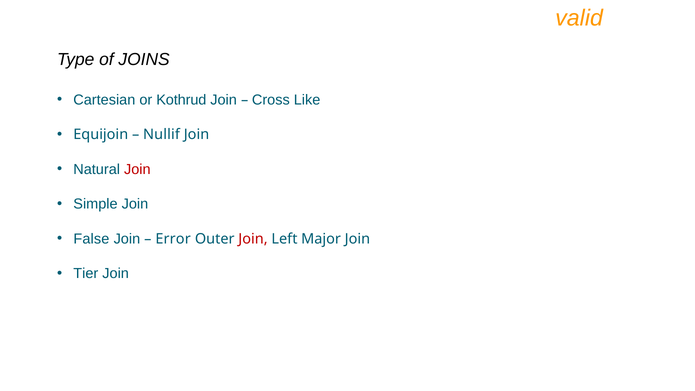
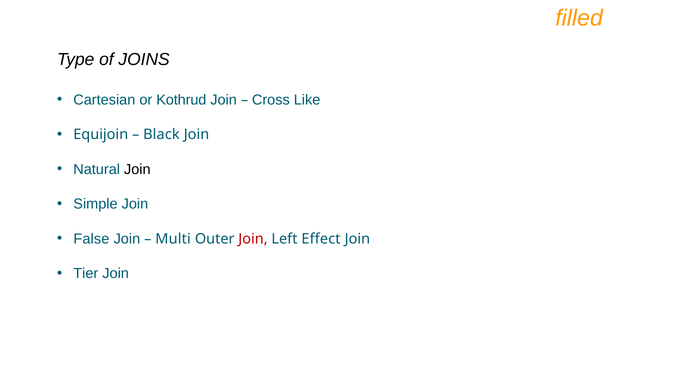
valid: valid -> filled (579, 18)
Nullif: Nullif -> Black (161, 135)
Join colour: red -> black (137, 169)
Error: Error -> Multi (173, 239)
Major: Major -> Effect (321, 239)
